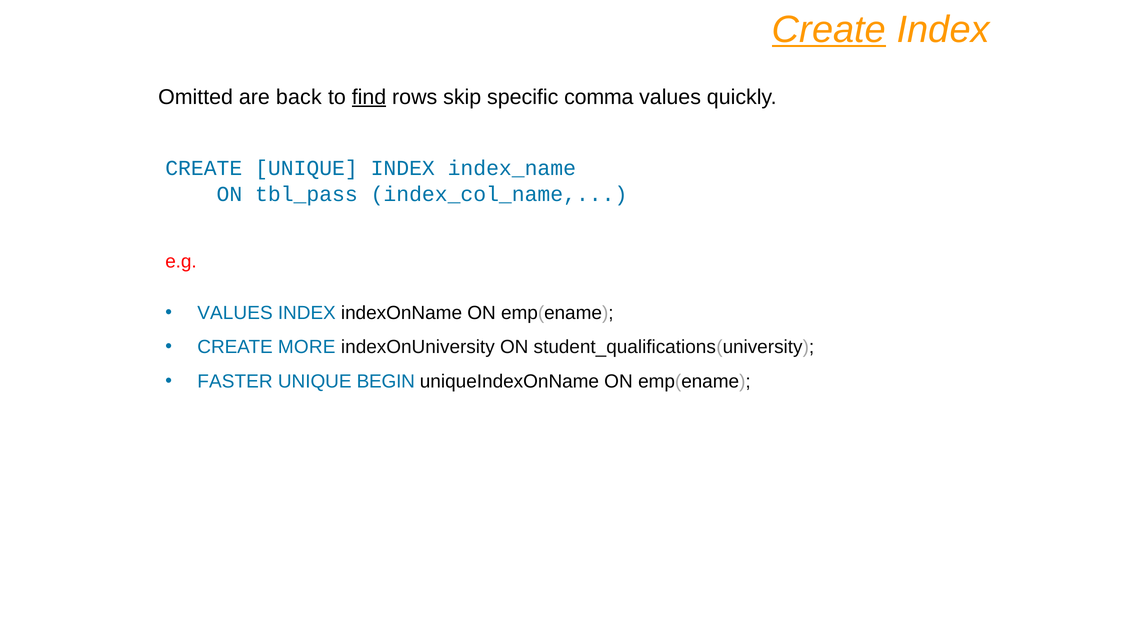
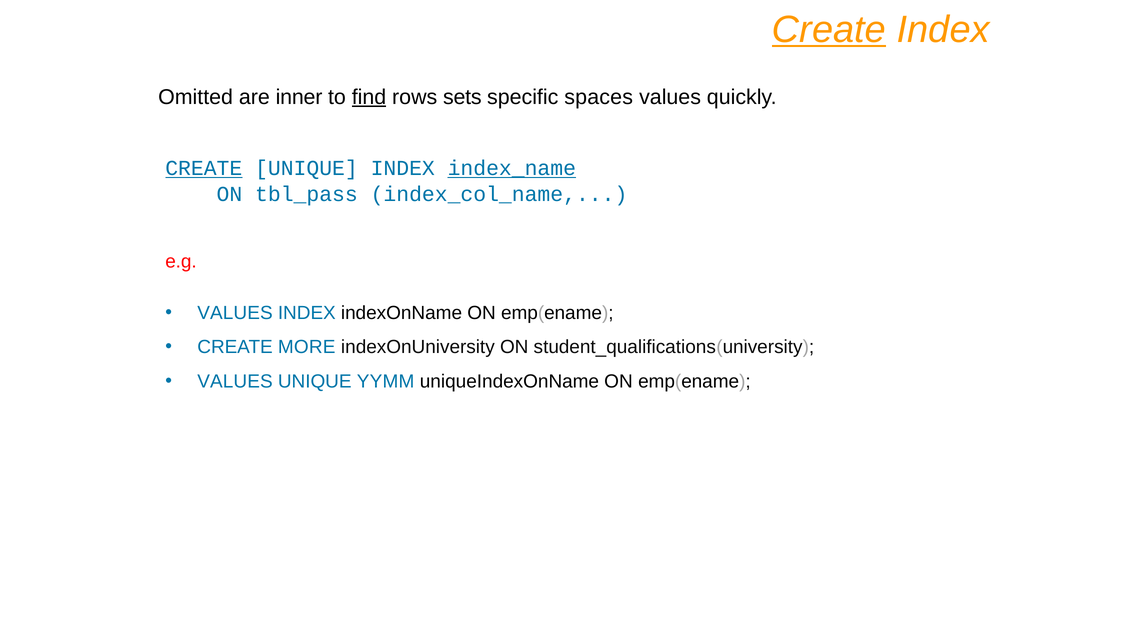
back: back -> inner (299, 97)
skip: skip -> sets (462, 97)
comma: comma -> spaces (599, 97)
CREATE underline: none -> present (204, 168)
index_name underline: none -> present (512, 168)
FASTER: FASTER -> VALUES (235, 381)
BEGIN: BEGIN -> YYMM (386, 381)
